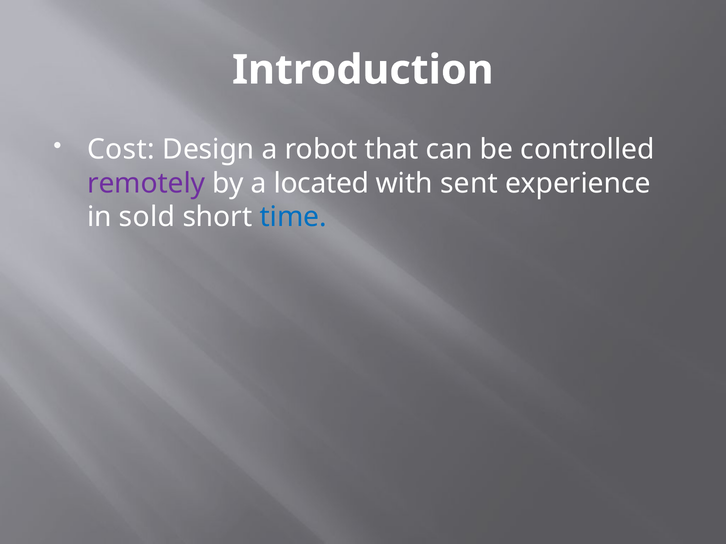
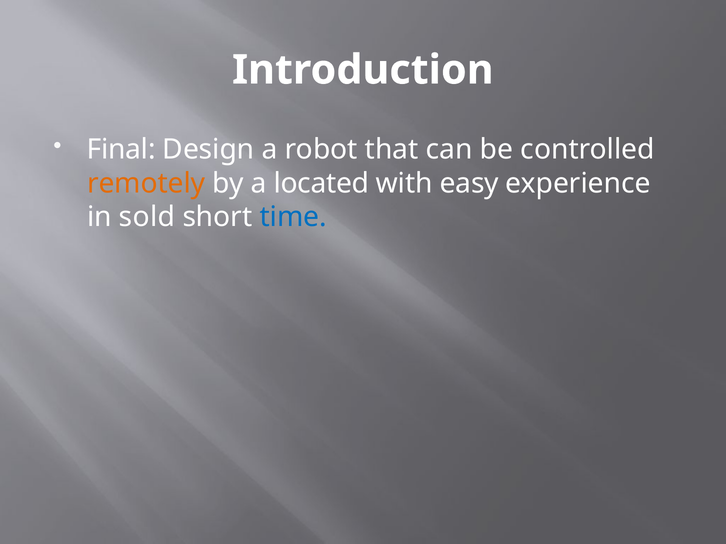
Cost: Cost -> Final (121, 150)
remotely colour: purple -> orange (146, 183)
sent: sent -> easy (469, 183)
